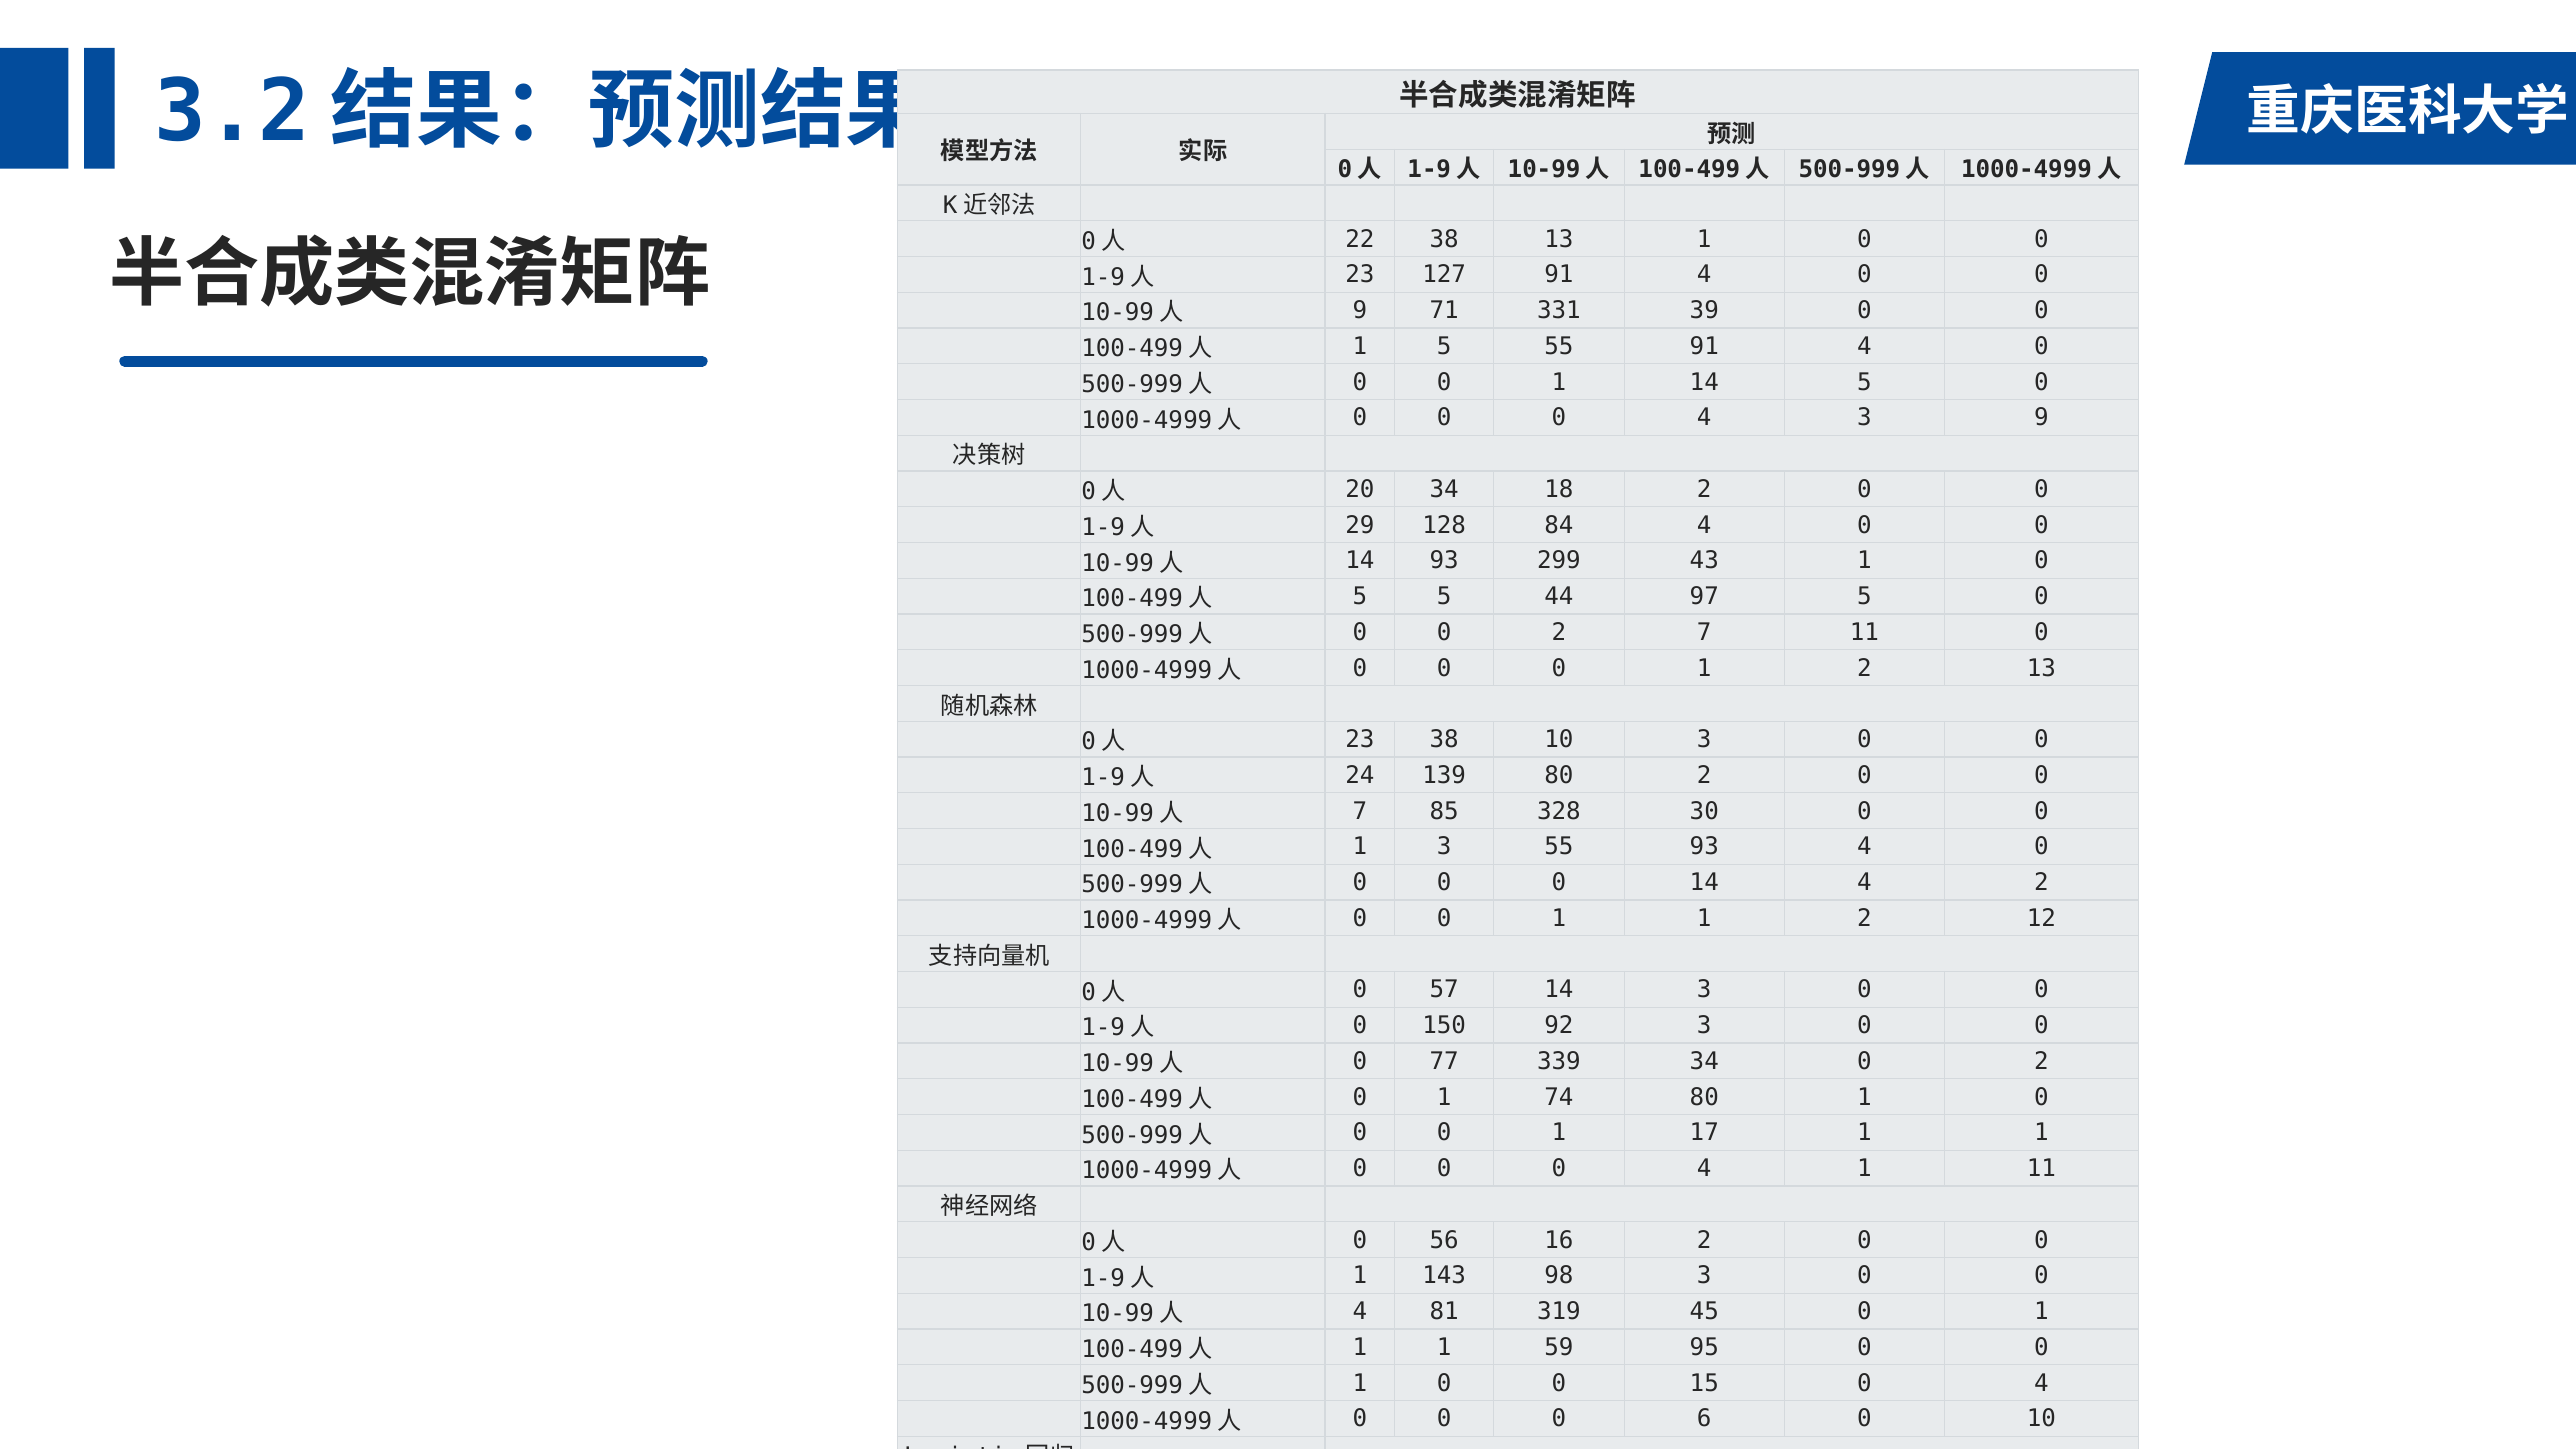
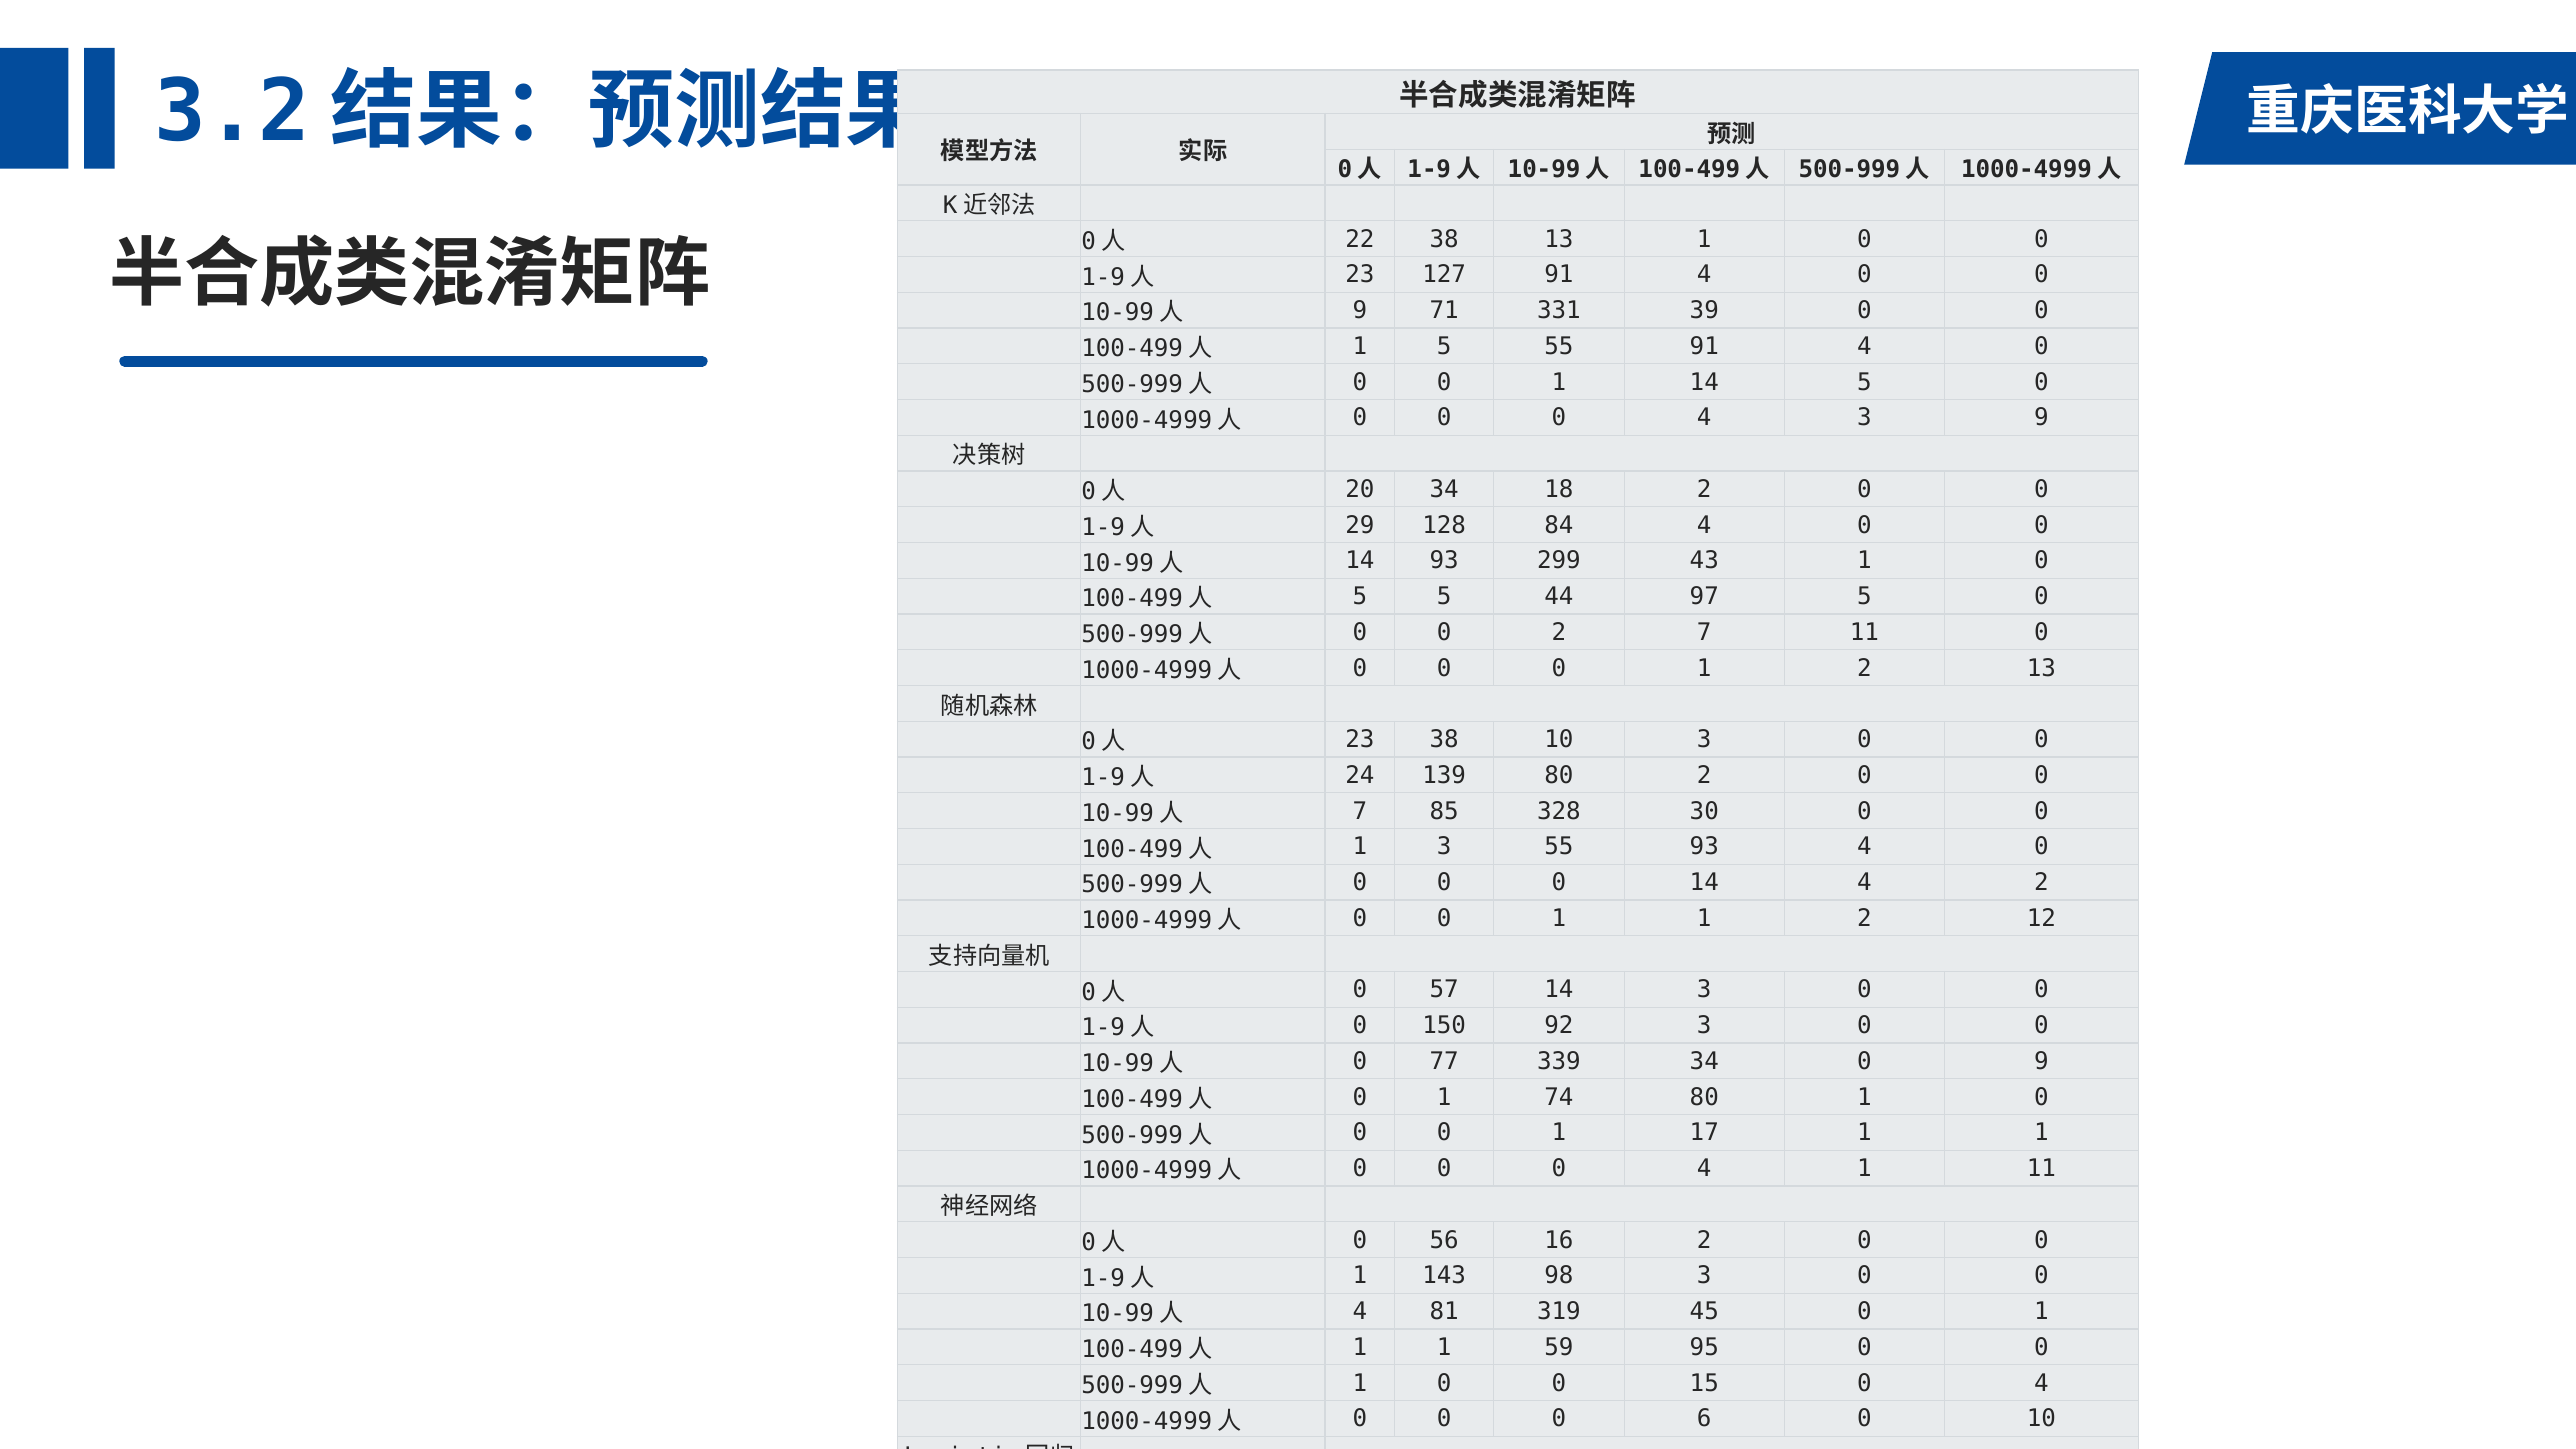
34 0 2: 2 -> 9 (2041, 1061)
